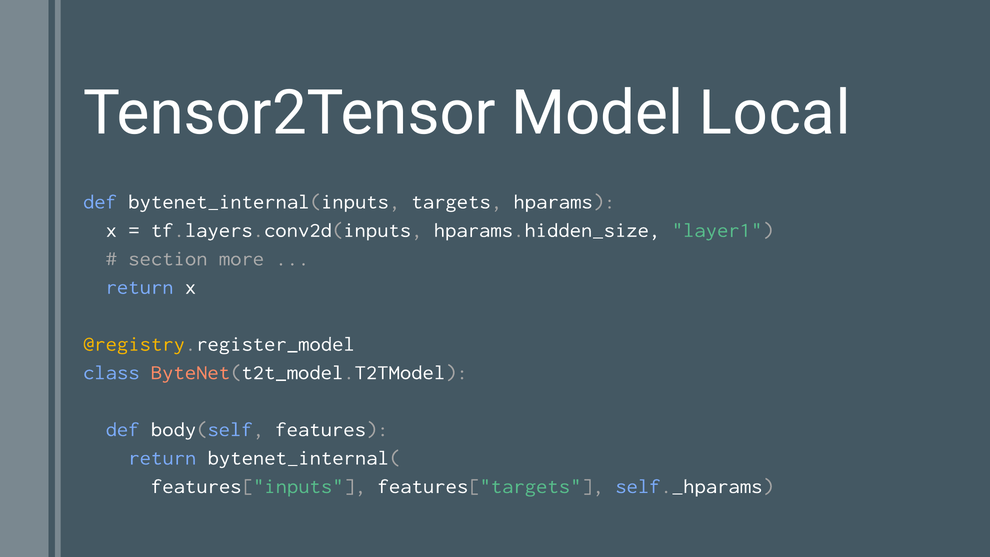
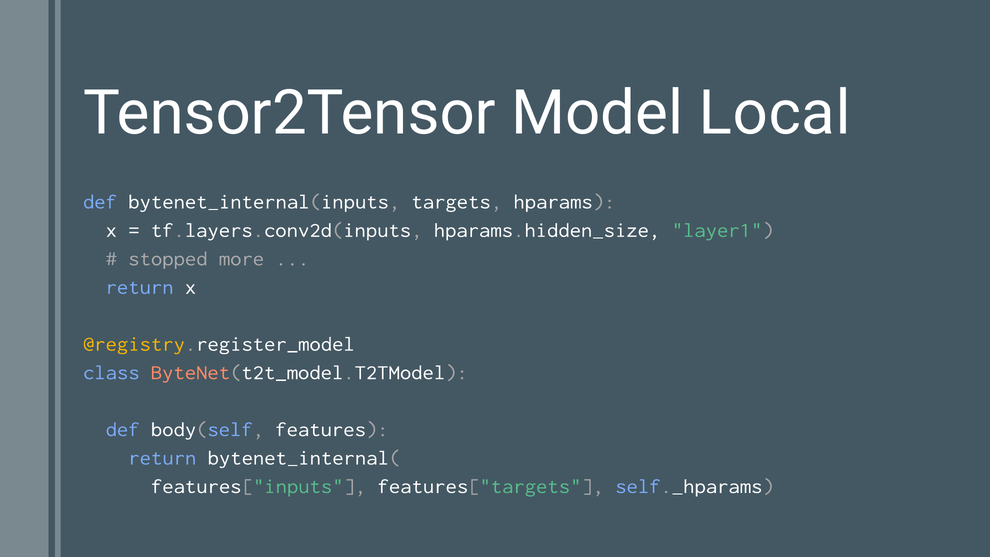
section: section -> stopped (168, 258)
